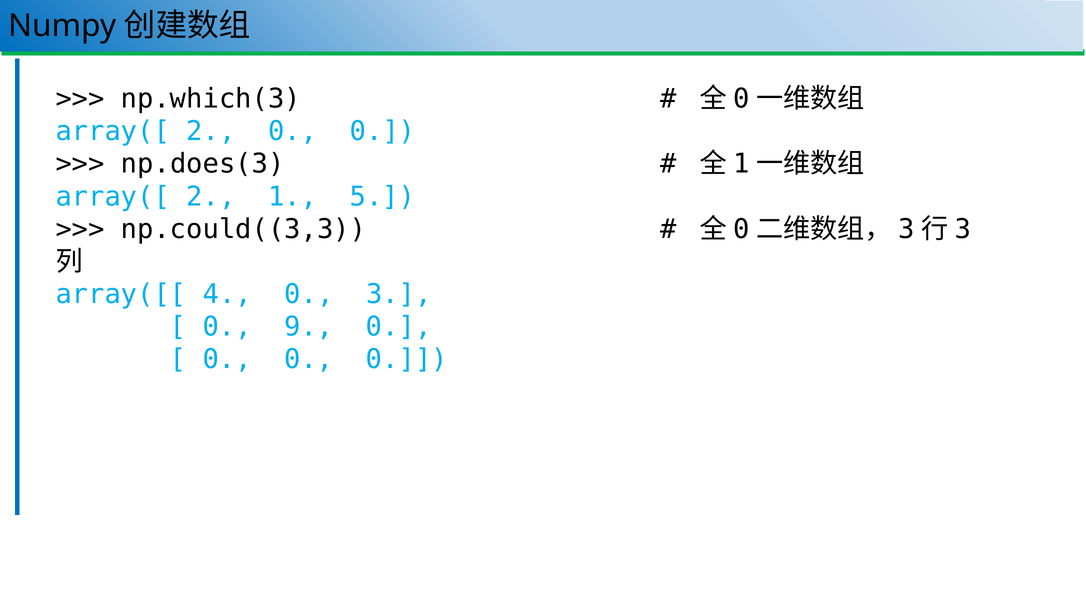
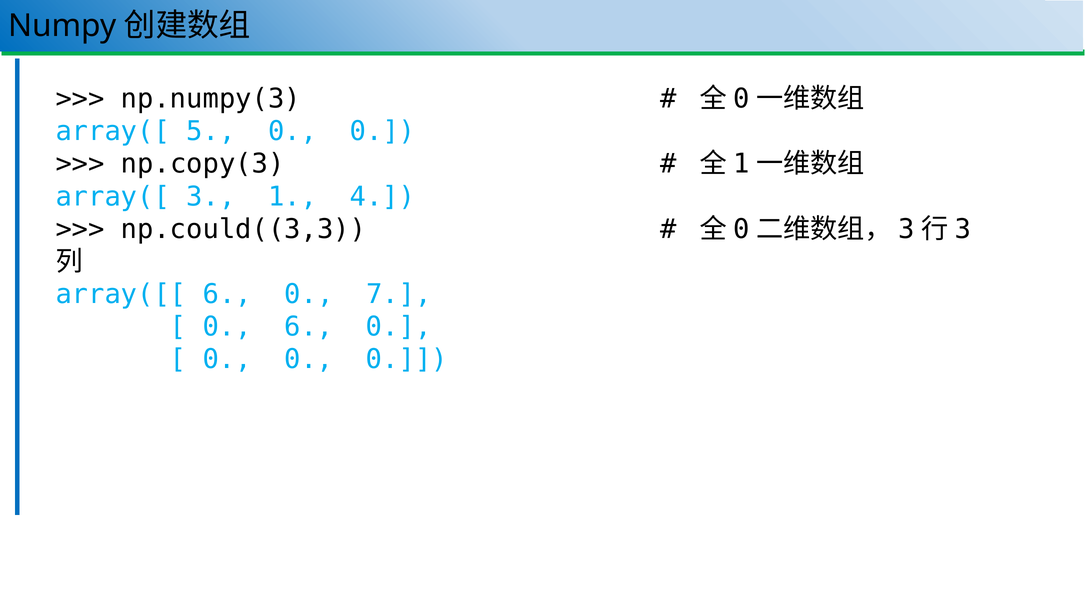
np.which(3: np.which(3 -> np.numpy(3 (211, 99)
2: 2 -> 5 (211, 131)
np.does(3: np.does(3 -> np.copy(3 (203, 164)
2: 2 -> 3 (211, 197)
5: 5 -> 4 (382, 197)
array([[ 4: 4 -> 6 (227, 294)
3: 3 -> 7 (399, 294)
0 9: 9 -> 6 (309, 327)
